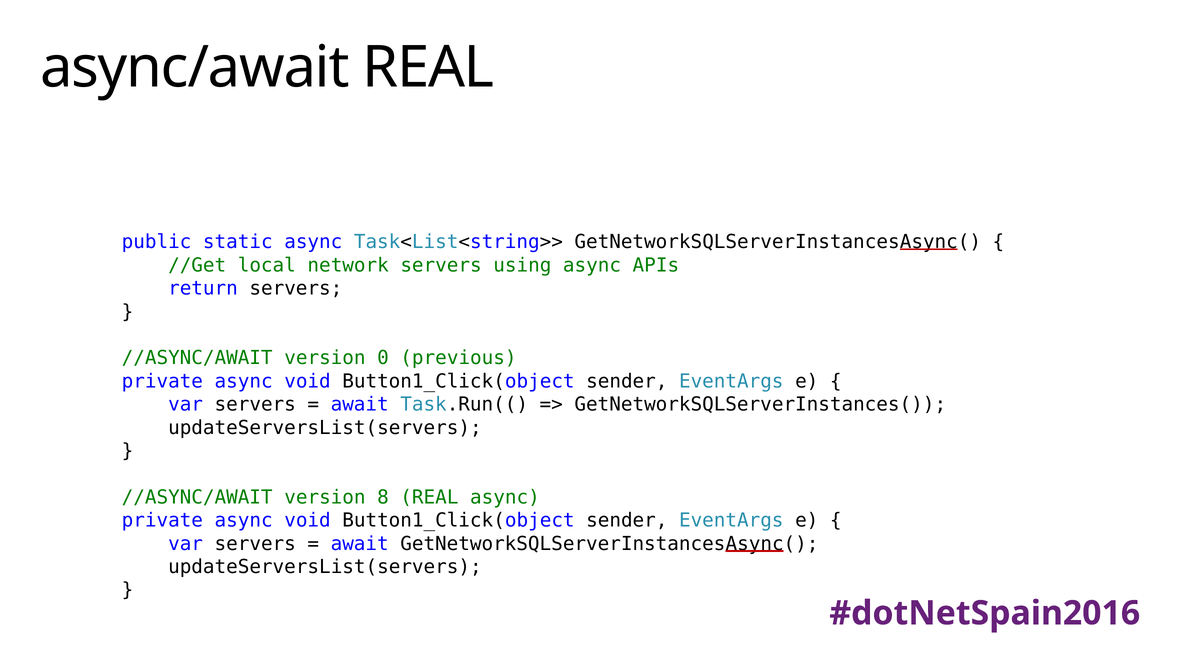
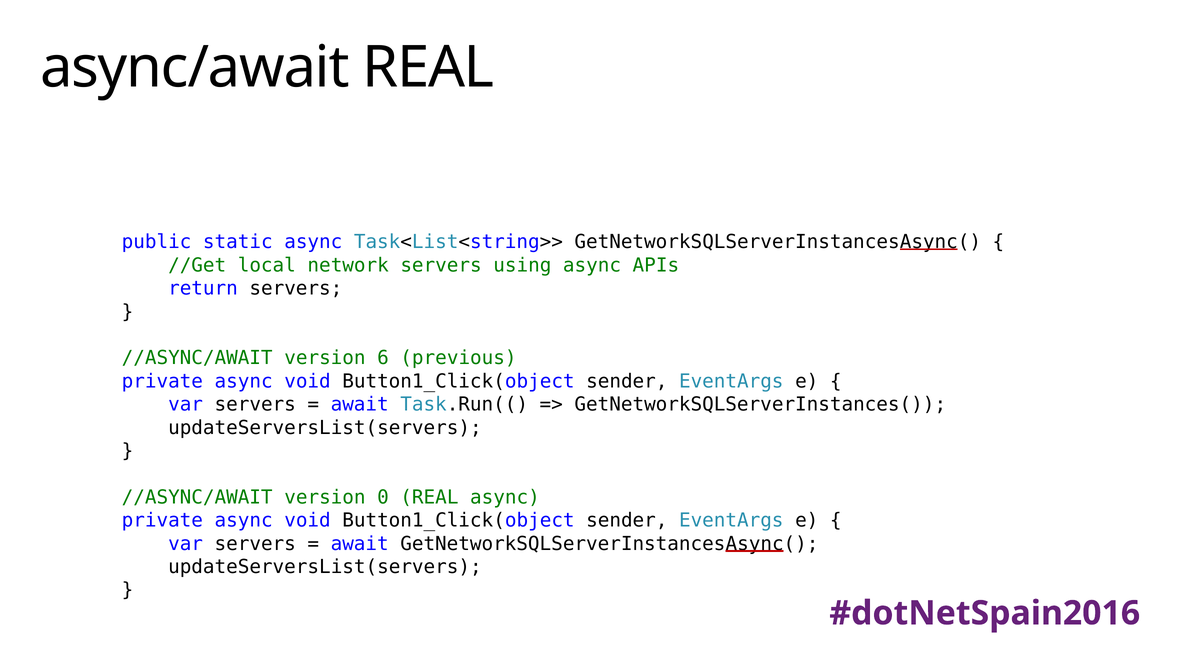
0: 0 -> 6 (383, 358)
8: 8 -> 0 (383, 497)
